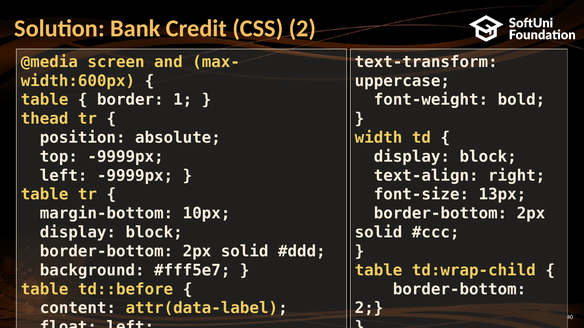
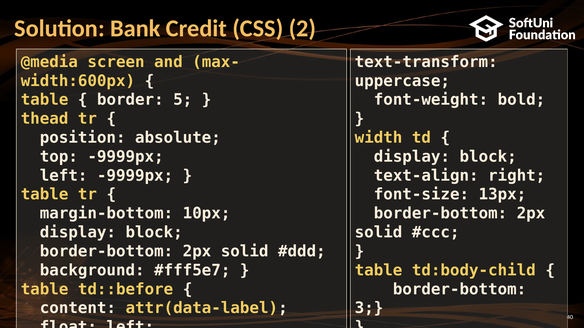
1: 1 -> 5 (183, 100)
td:wrap-child: td:wrap-child -> td:body-child (474, 271)
2: 2 -> 3 (369, 309)
